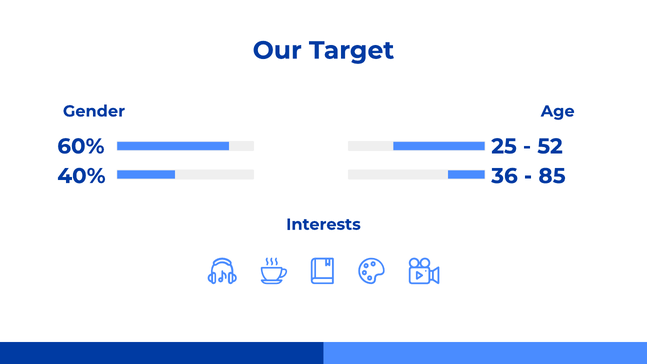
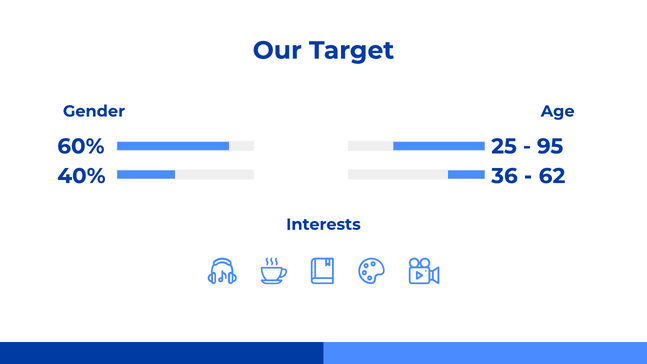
52: 52 -> 95 (550, 146)
85: 85 -> 62 (552, 176)
